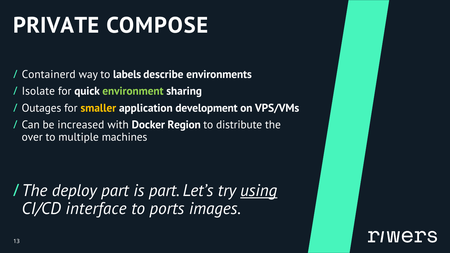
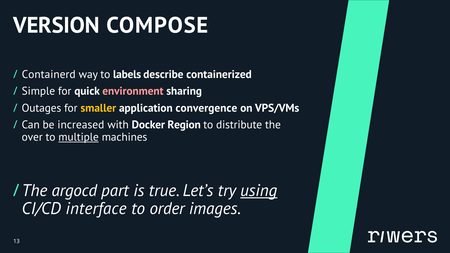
PRIVATE: PRIVATE -> VERSION (56, 25)
environments: environments -> containerized (219, 74)
Isolate: Isolate -> Simple (38, 91)
environment colour: light green -> pink (133, 91)
development: development -> convergence (206, 108)
multiple underline: none -> present (79, 137)
deploy: deploy -> argocd (74, 191)
is part: part -> true (164, 191)
ports: ports -> order (167, 209)
